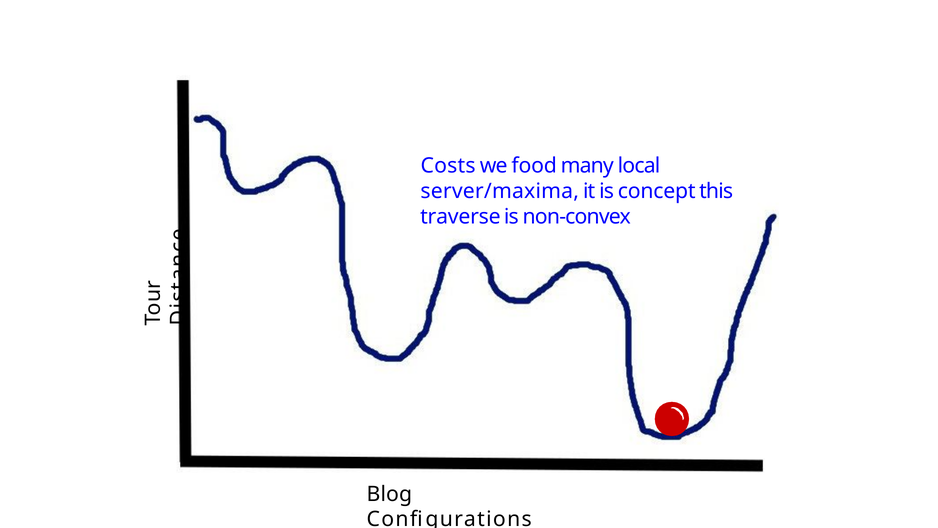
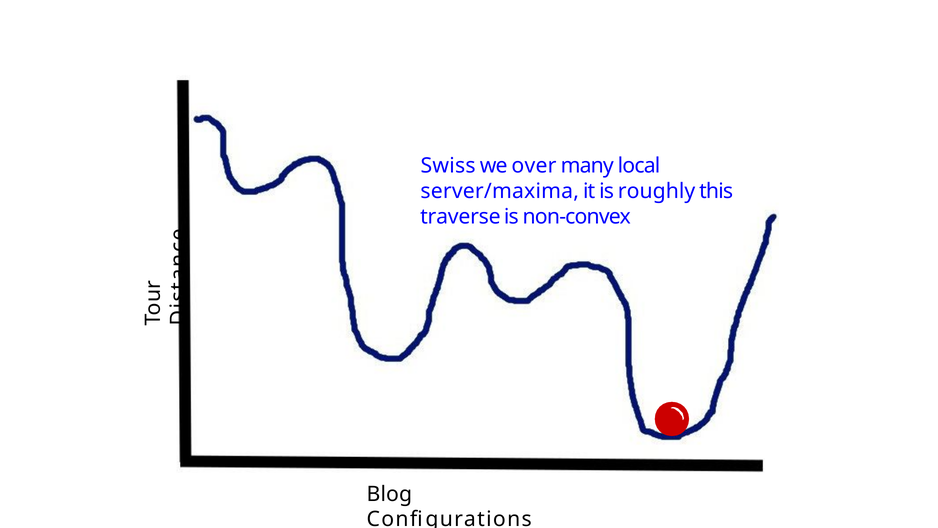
Costs: Costs -> Swiss (448, 165)
food: food -> over (534, 165)
concept: concept -> roughly (657, 191)
